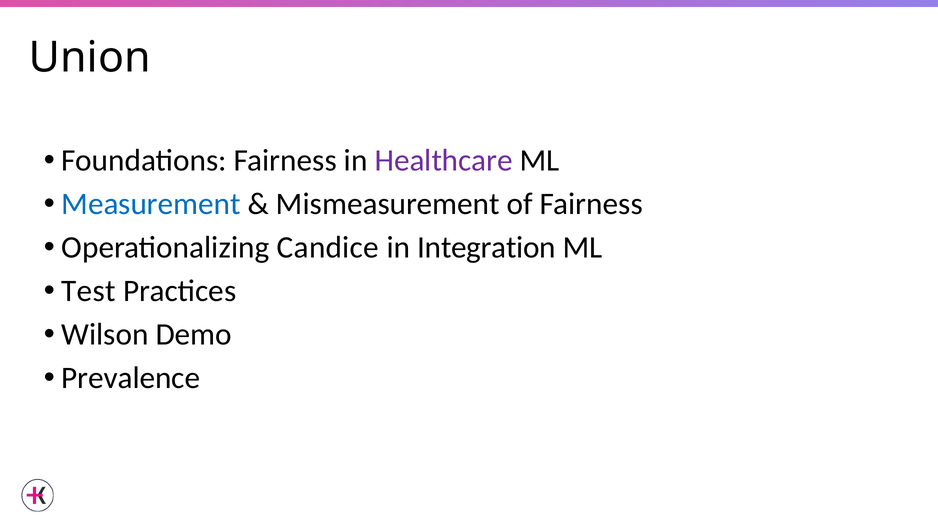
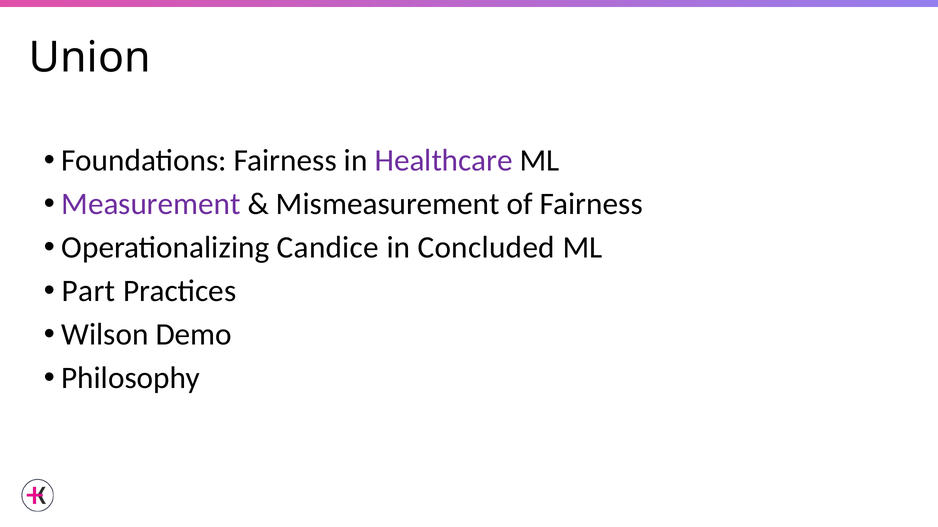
Measurement colour: blue -> purple (151, 204)
Integration: Integration -> Concluded (486, 248)
Test: Test -> Part (89, 291)
Prevalence: Prevalence -> Philosophy (131, 379)
